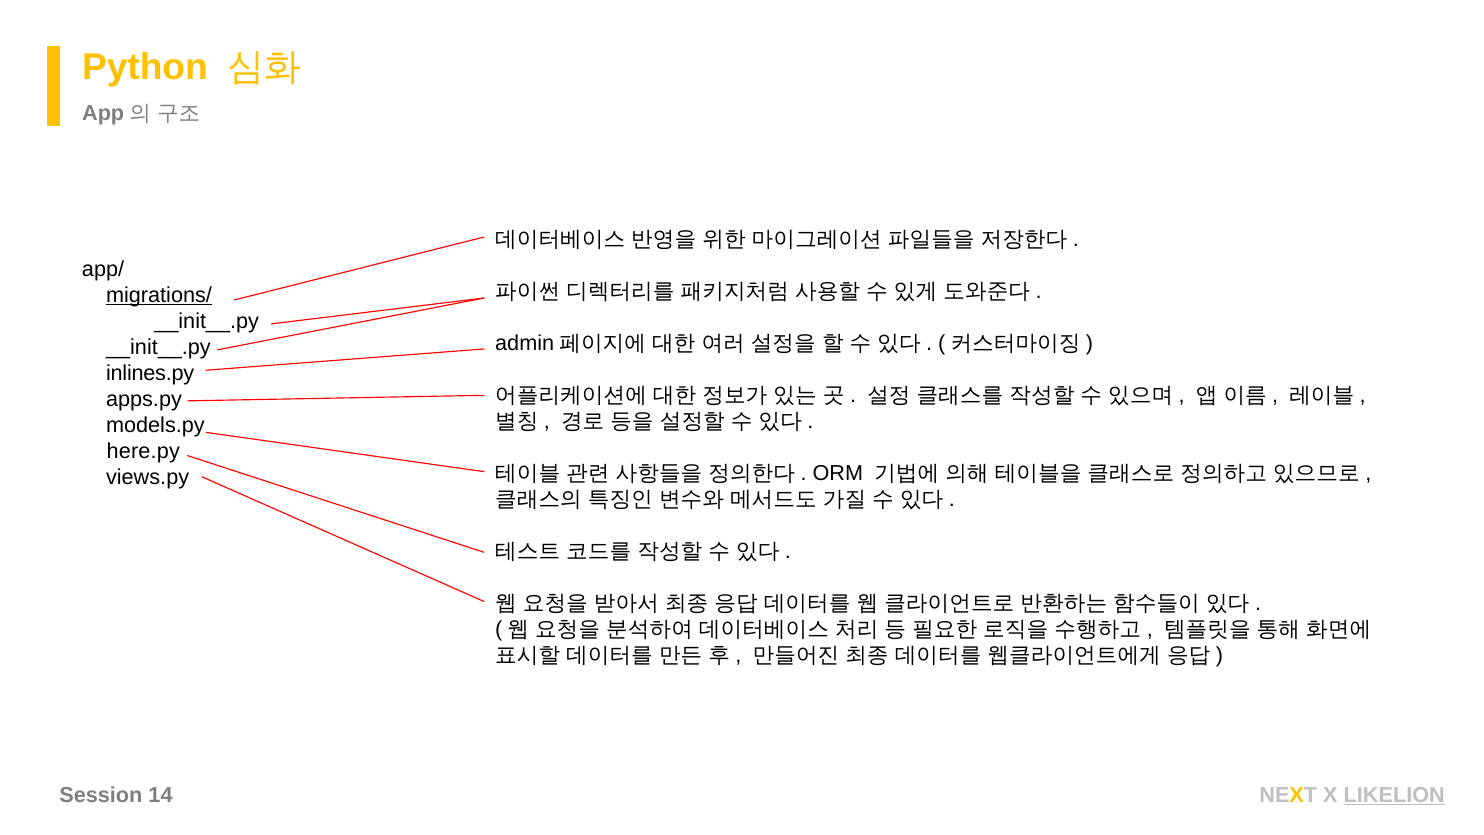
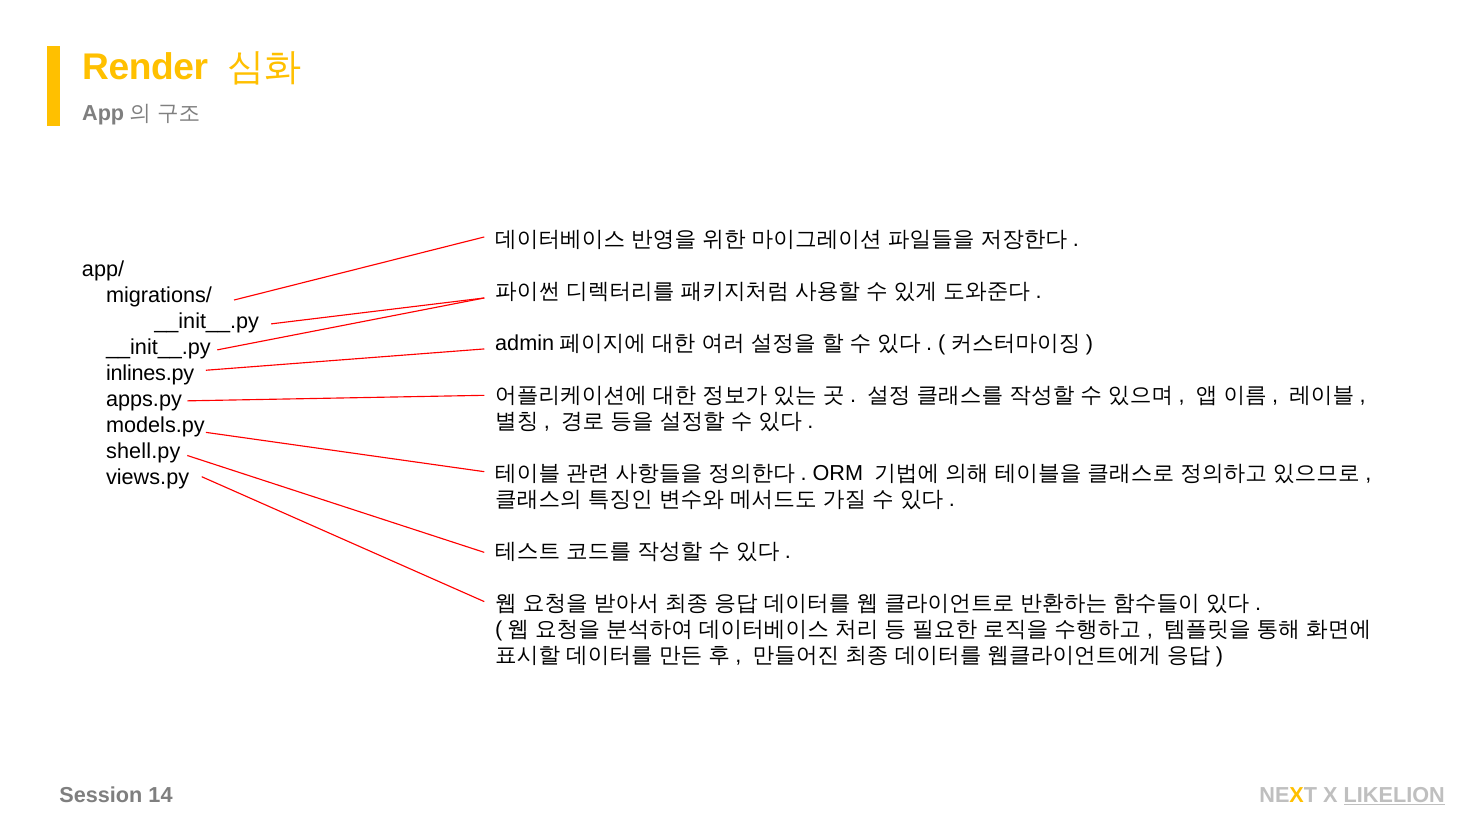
Python: Python -> Render (145, 68)
migrations/ underline: present -> none (159, 295)
here.py: here.py -> shell.py (143, 451)
